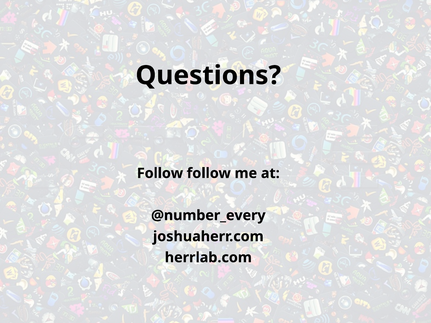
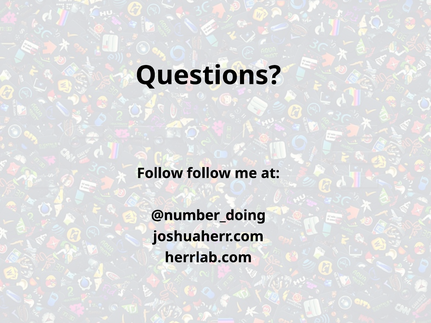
@number_every: @number_every -> @number_doing (208, 216)
